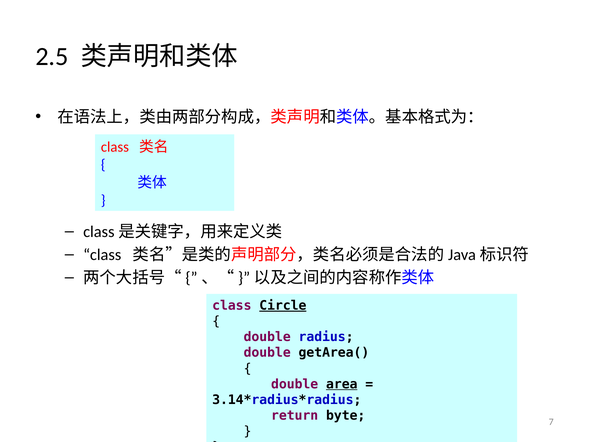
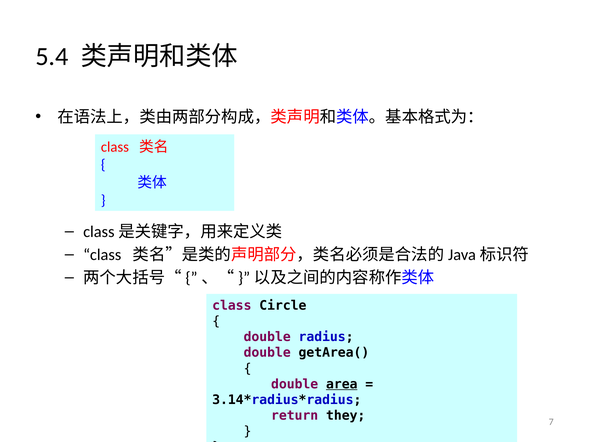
2.5: 2.5 -> 5.4 (52, 56)
Circle underline: present -> none (283, 305)
byte: byte -> they (346, 415)
